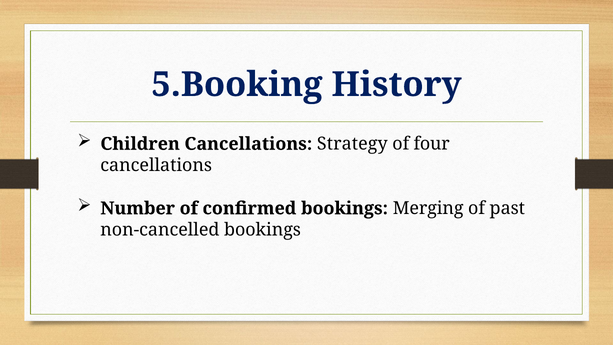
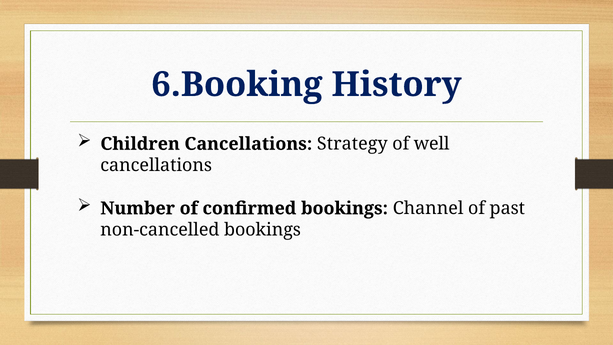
5.Booking: 5.Booking -> 6.Booking (237, 85)
four: four -> well (432, 144)
Merging: Merging -> Channel (428, 208)
